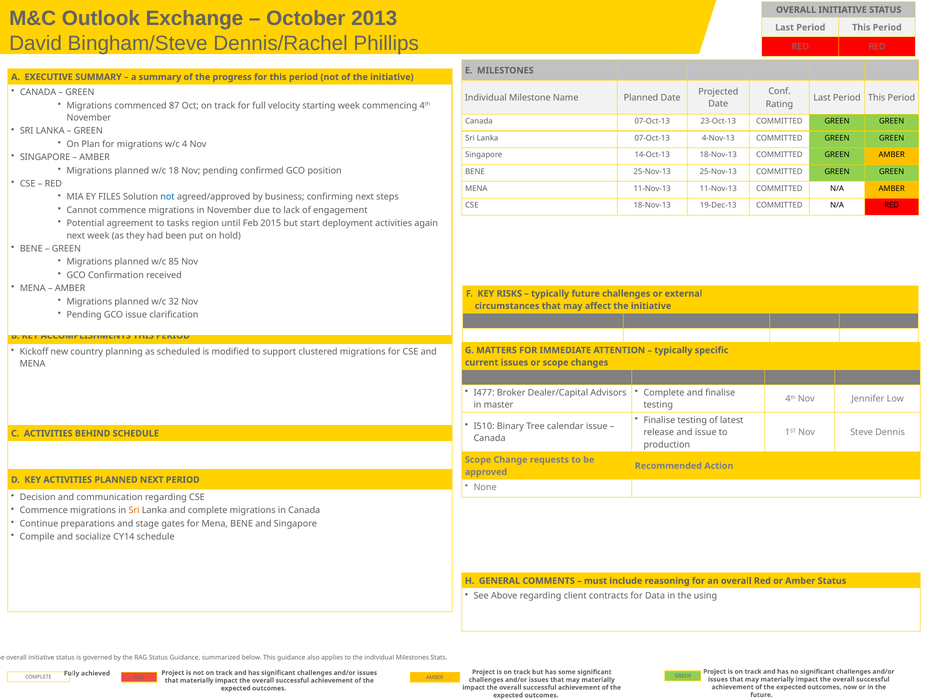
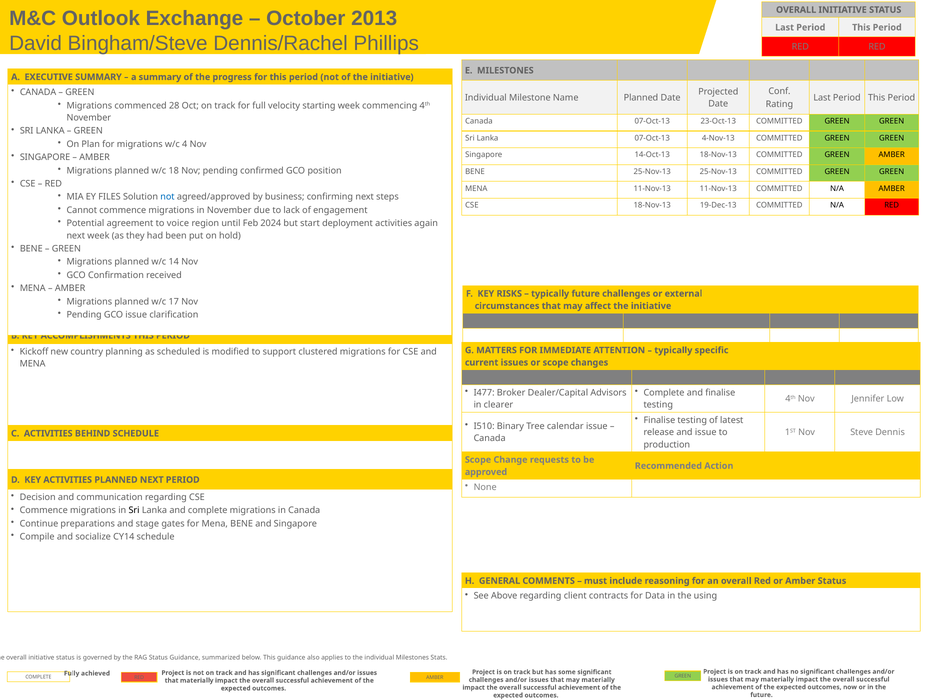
87: 87 -> 28 (174, 105)
tasks: tasks -> voice (178, 223)
2015: 2015 -> 2024 (271, 223)
85: 85 -> 14 (174, 262)
32: 32 -> 17 (174, 301)
master: master -> clearer (498, 405)
Sri colour: orange -> black (134, 510)
